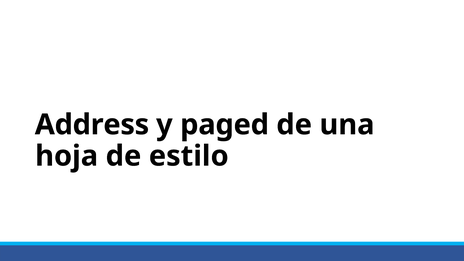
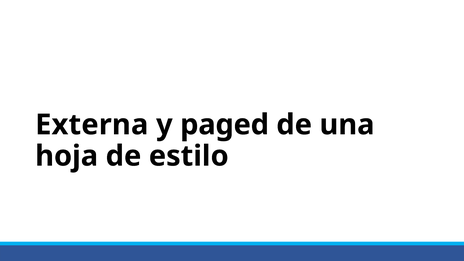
Address: Address -> Externa (92, 125)
